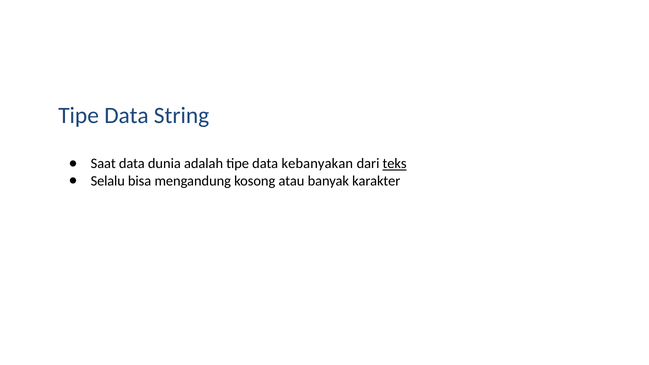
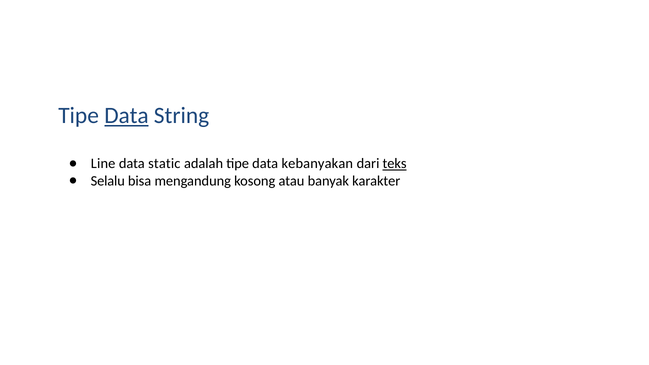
Data underline: none -> present (126, 116)
Saat: Saat -> Line (103, 164)
dunia: dunia -> static (164, 164)
